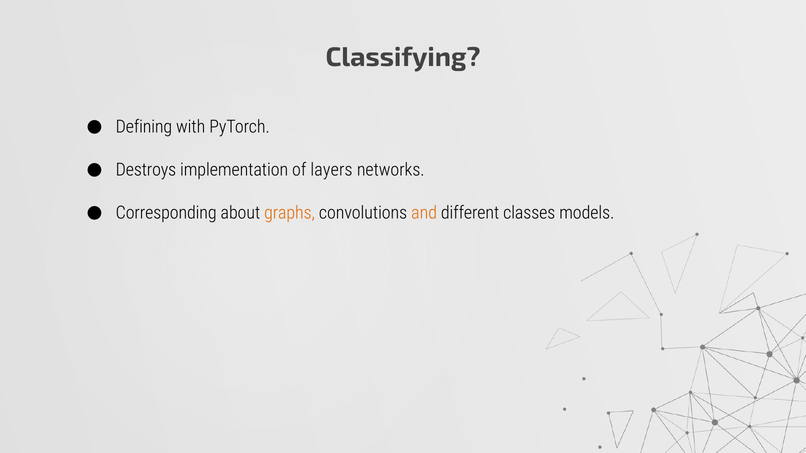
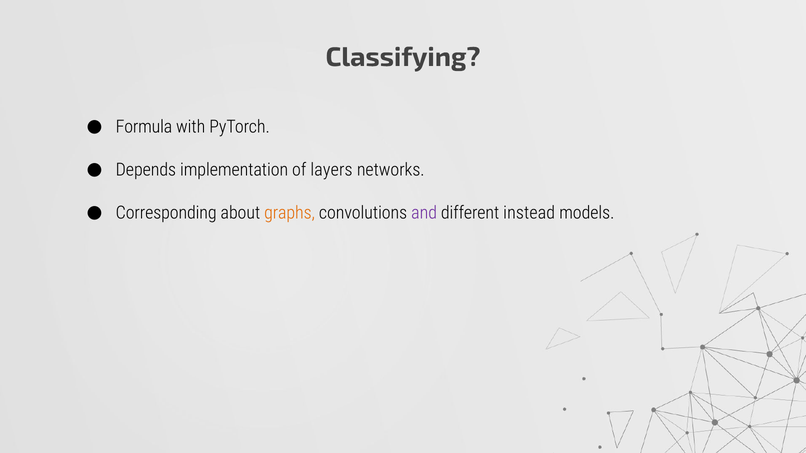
Defining: Defining -> Formula (144, 127)
Destroys: Destroys -> Depends (146, 170)
and colour: orange -> purple (424, 213)
classes: classes -> instead (529, 213)
